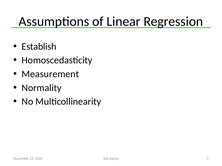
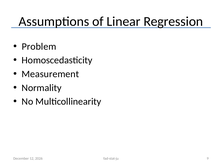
Establish: Establish -> Problem (39, 47)
